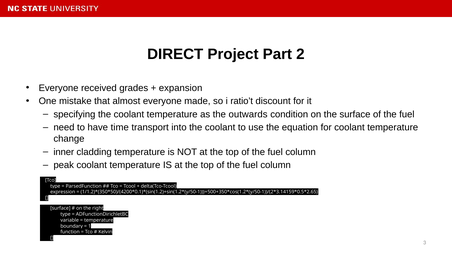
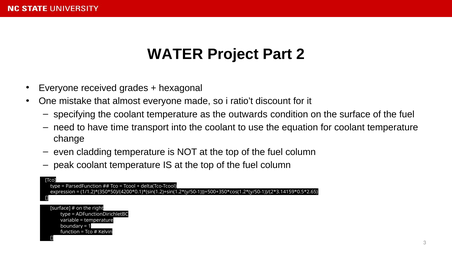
DIRECT: DIRECT -> WATER (175, 54)
expansion: expansion -> hexagonal (181, 88)
inner: inner -> even (64, 152)
